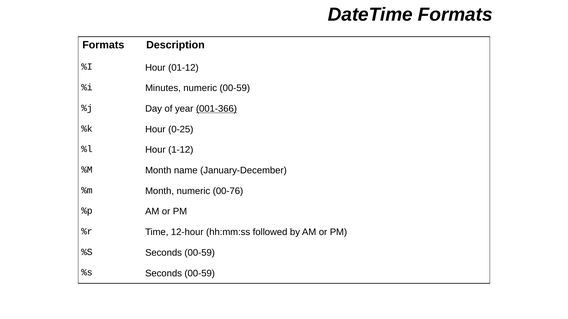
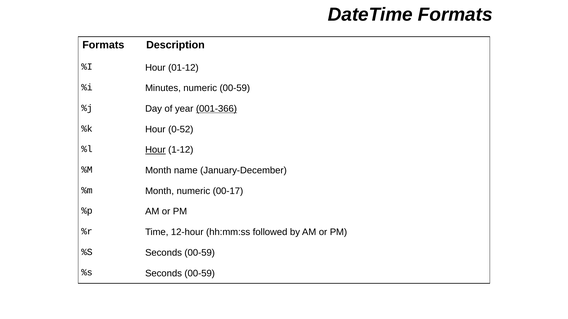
0-25: 0-25 -> 0-52 (181, 130)
Hour underline: none -> present (155, 150)
00-76: 00-76 -> 00-17 (228, 191)
